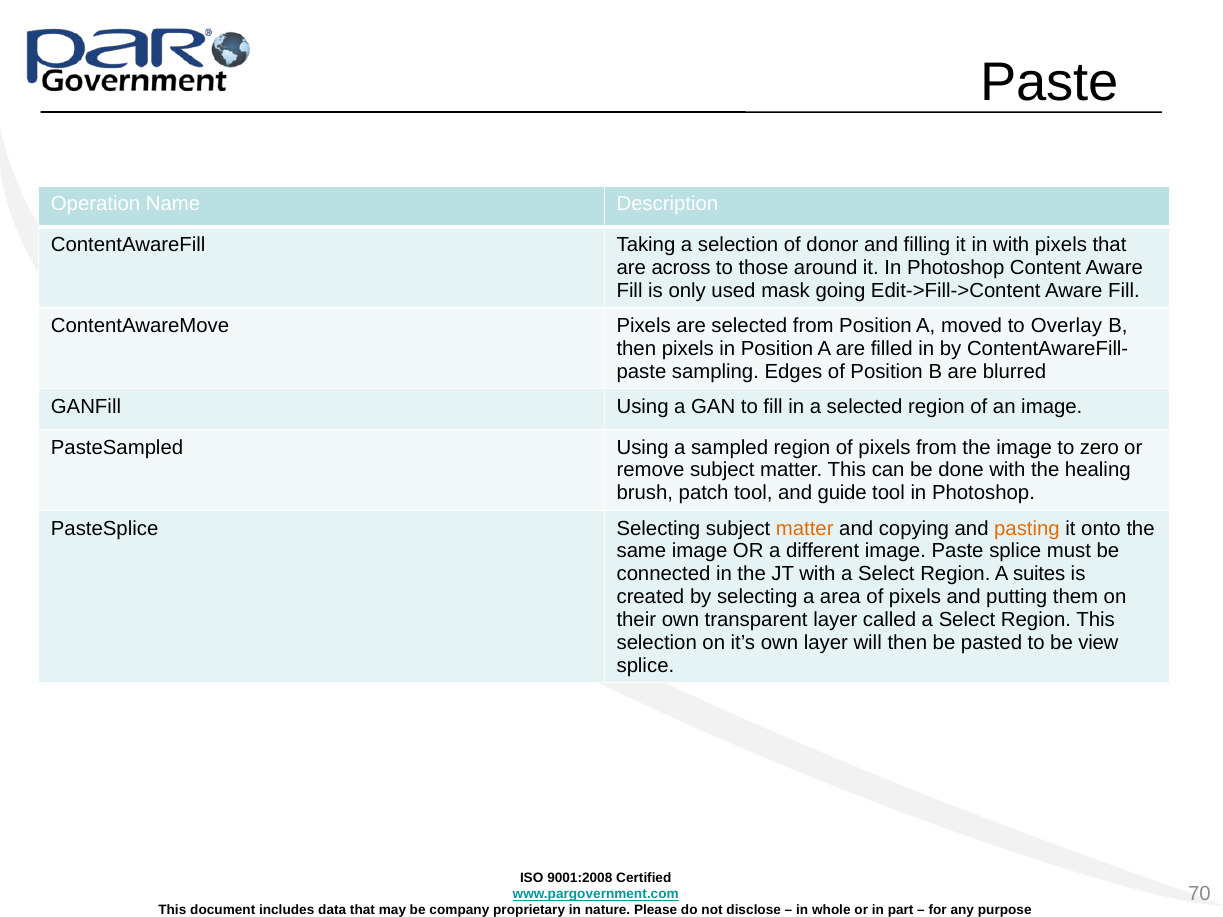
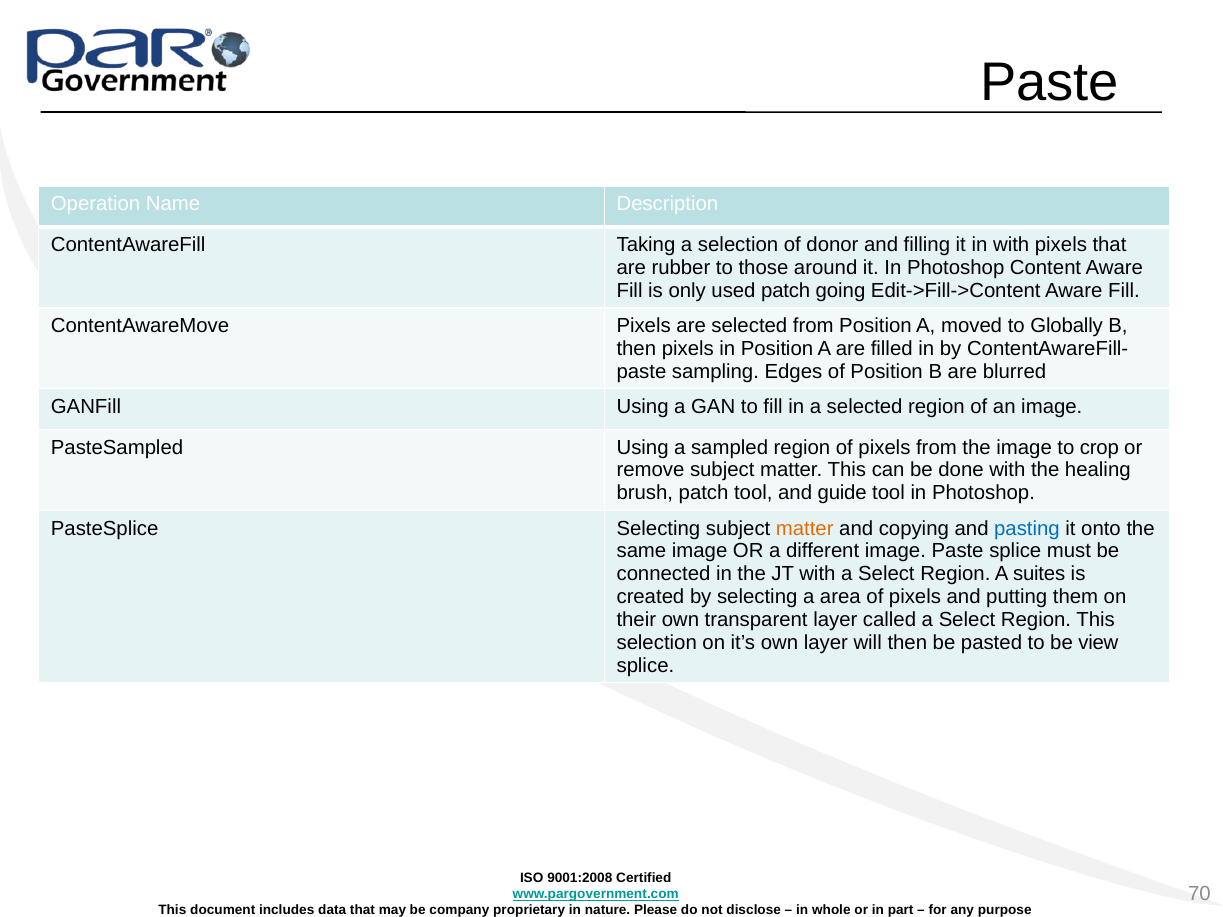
across: across -> rubber (681, 268)
used mask: mask -> patch (786, 291)
Overlay: Overlay -> Globally (1067, 326)
zero: zero -> crop (1099, 448)
pasting colour: orange -> blue (1027, 529)
